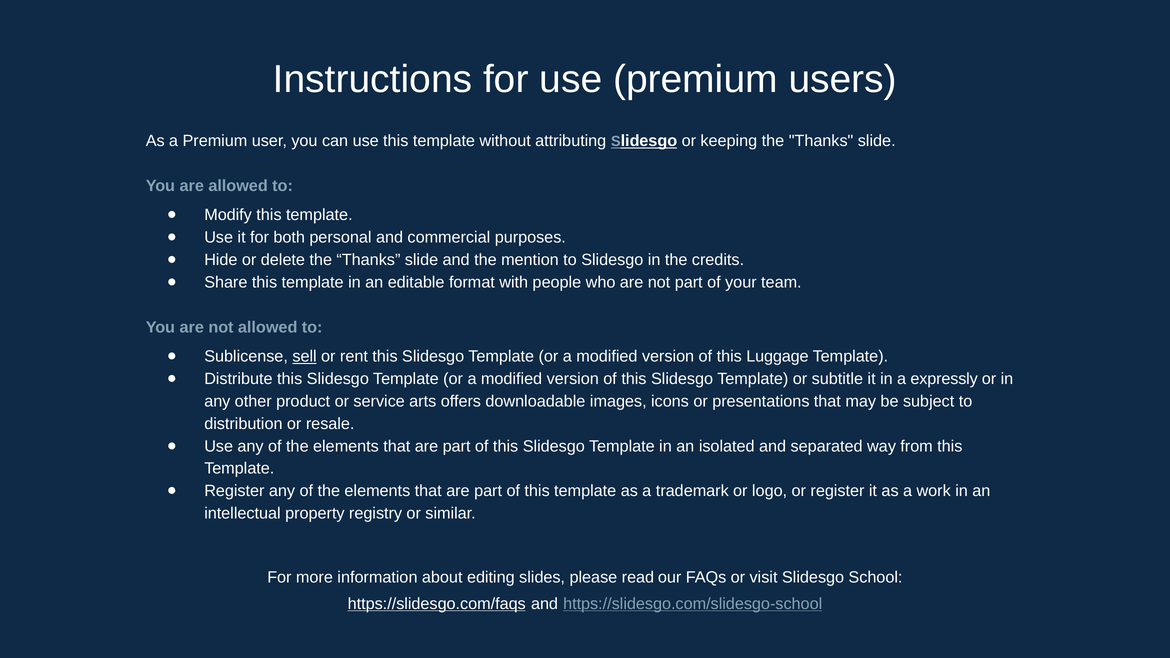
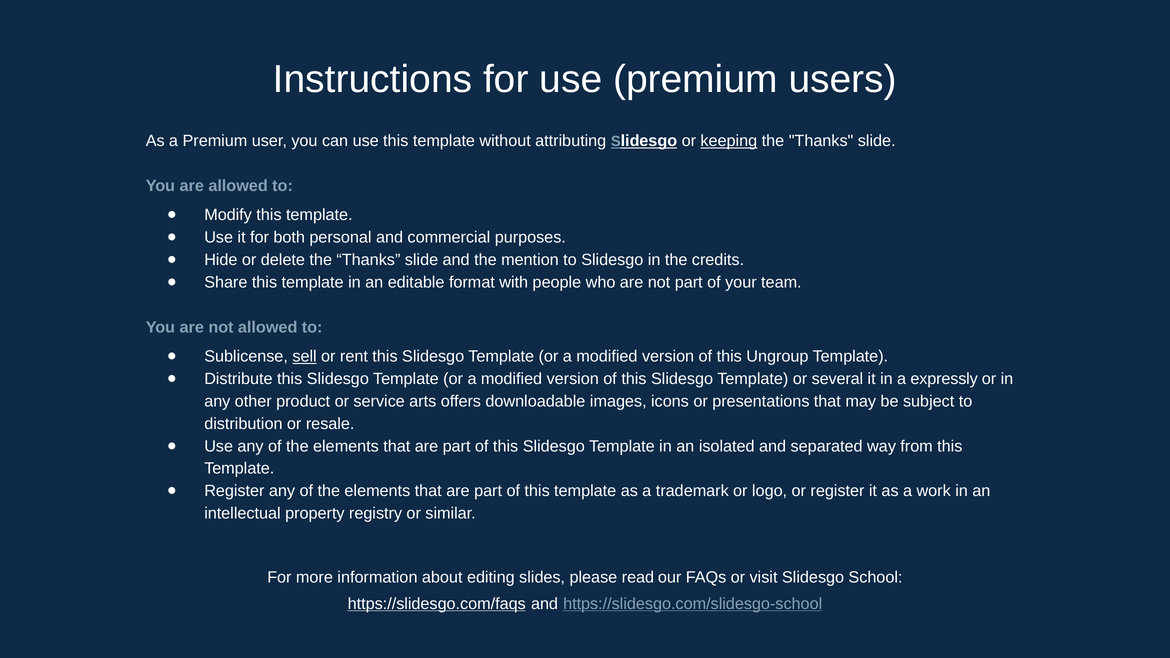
keeping underline: none -> present (729, 141)
Luggage: Luggage -> Ungroup (777, 357)
subtitle: subtitle -> several (837, 379)
